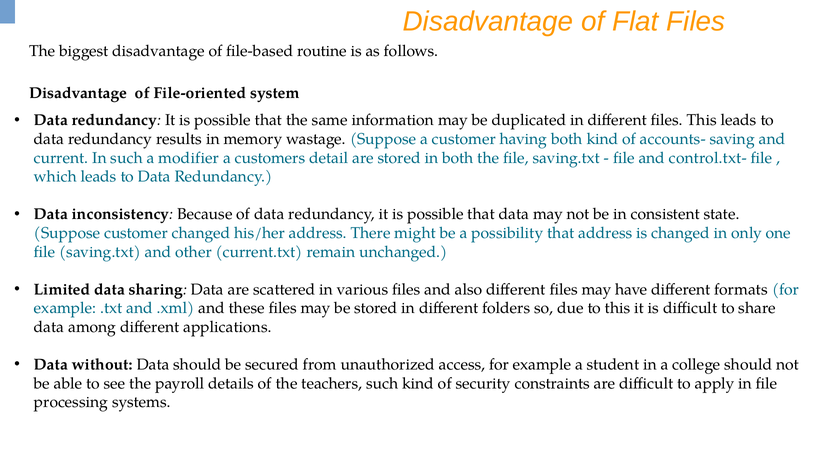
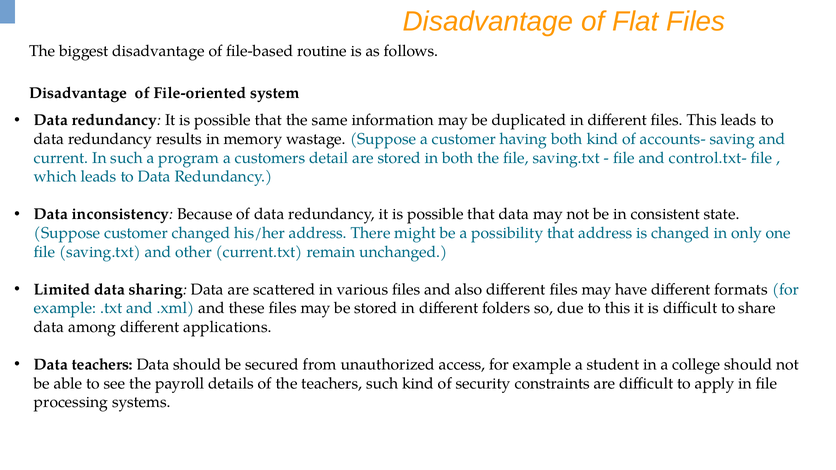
modifier: modifier -> program (189, 158)
Data without: without -> teachers (102, 365)
